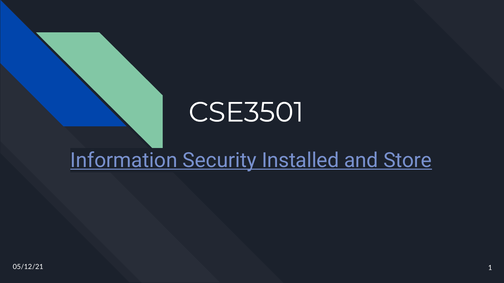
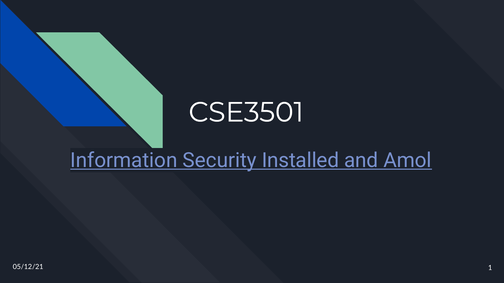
Store: Store -> Amol (408, 161)
